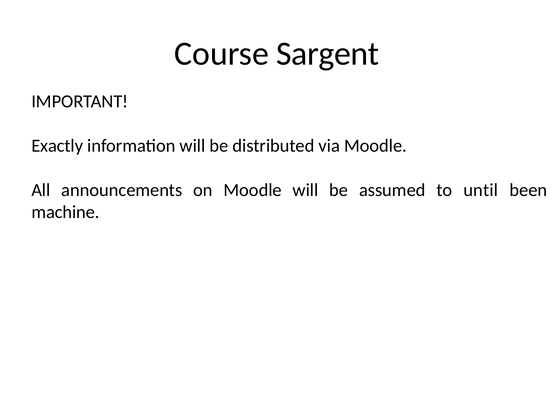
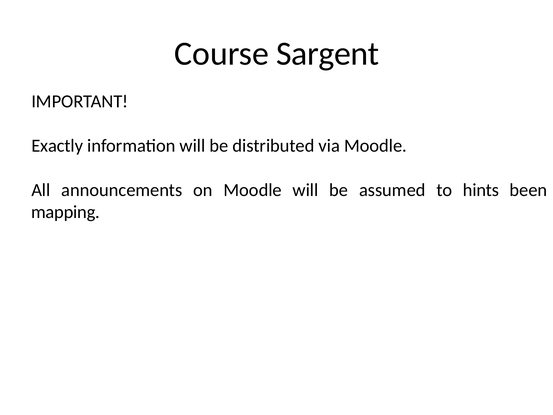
until: until -> hints (481, 190)
machine: machine -> mapping (66, 212)
